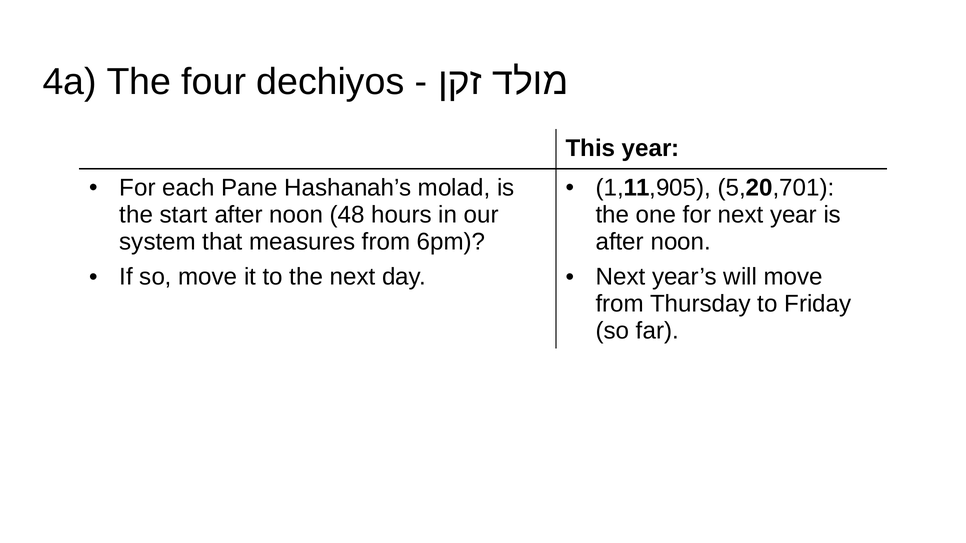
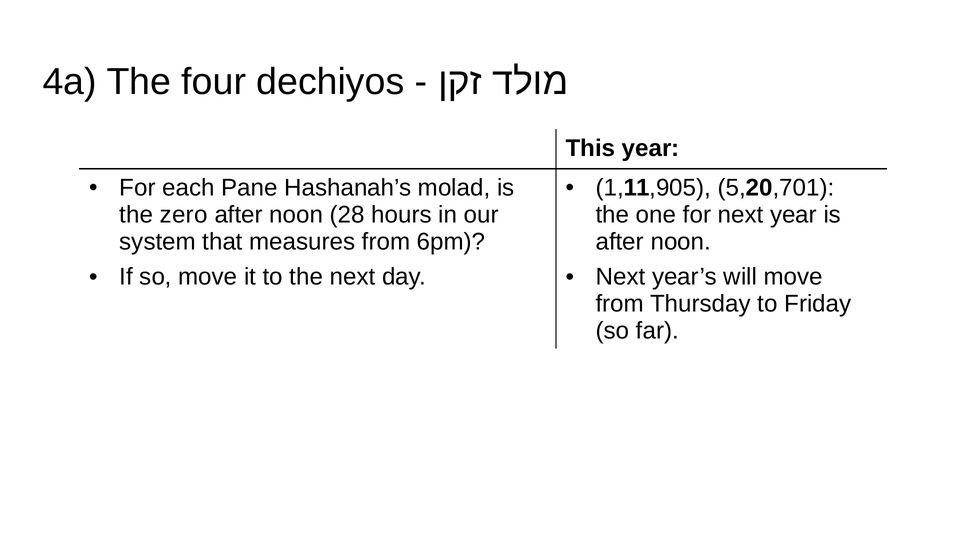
start: start -> zero (184, 215)
48: 48 -> 28 (347, 215)
